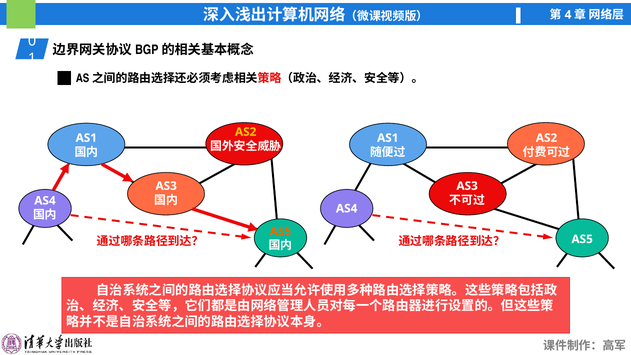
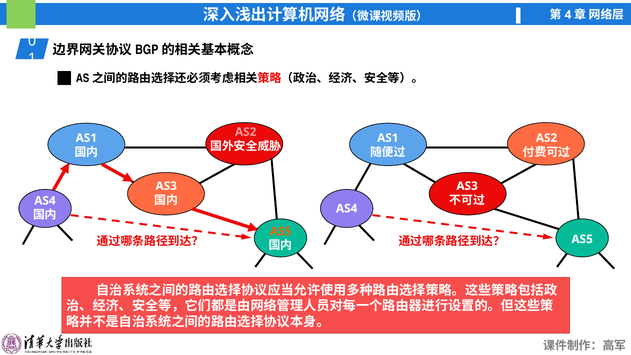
AS2 colour: yellow -> pink (246, 132)
